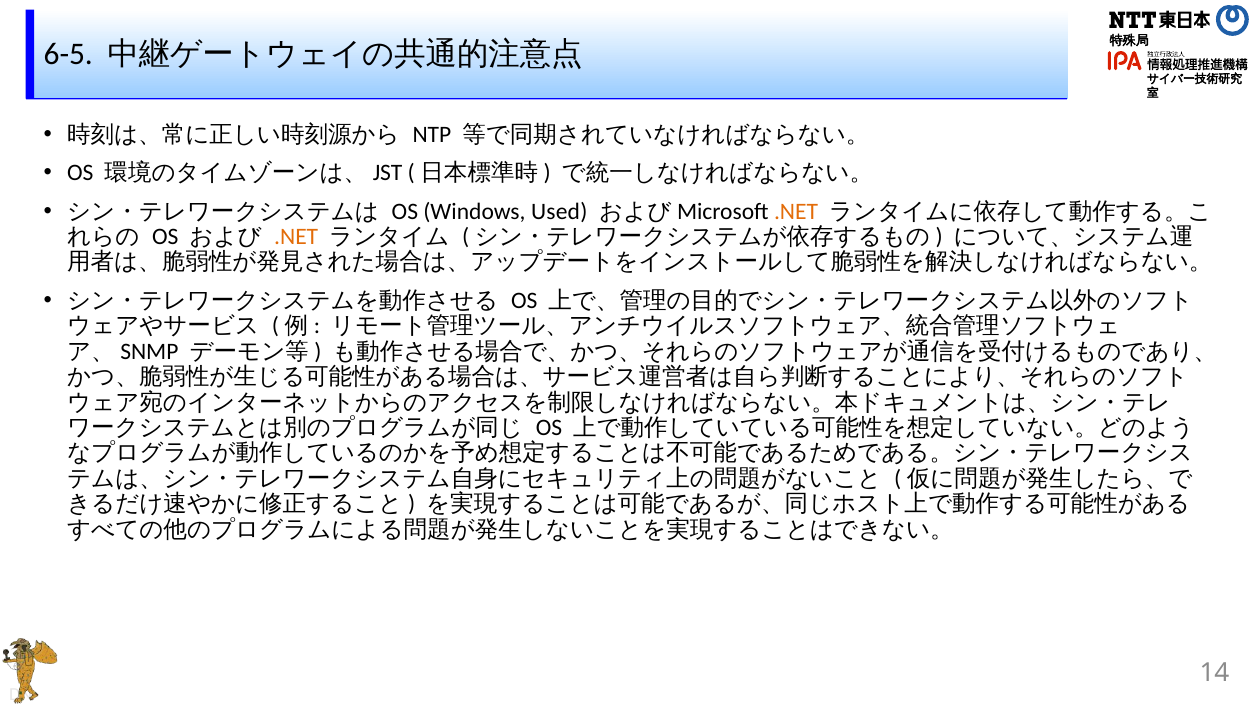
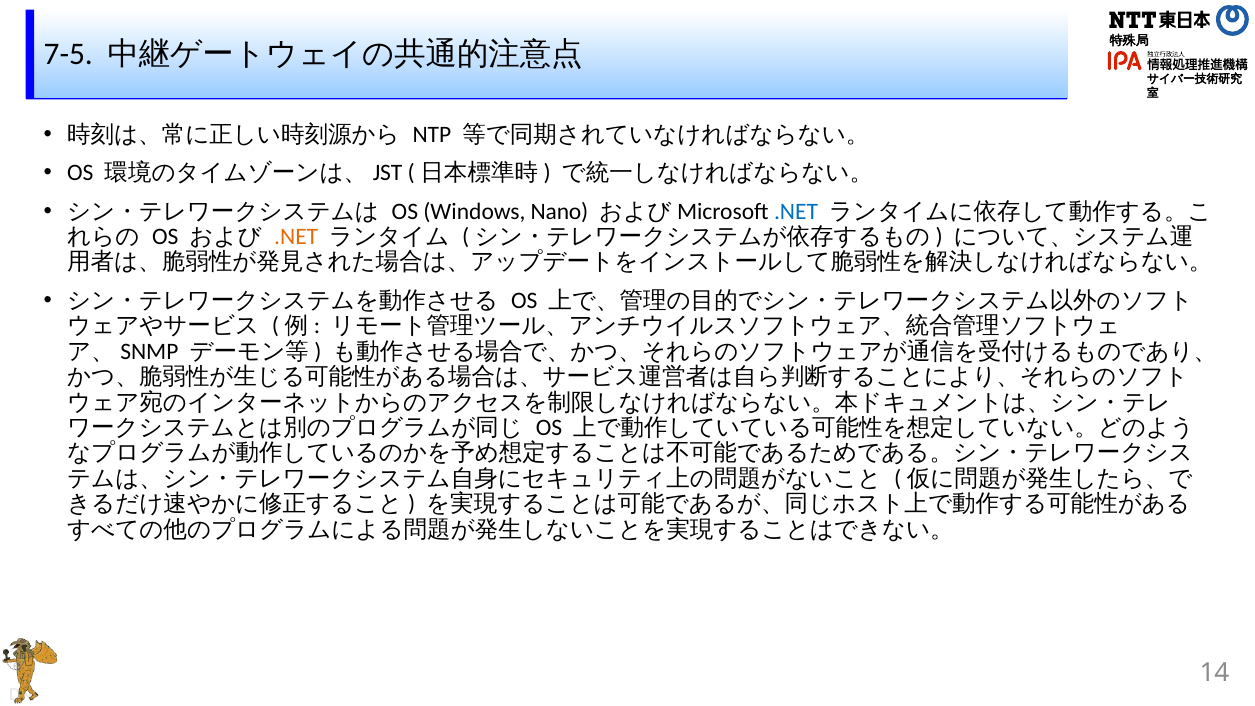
6-5: 6-5 -> 7-5 (68, 54)
Used: Used -> Nano (559, 211)
.NET colour: orange -> blue (796, 211)
